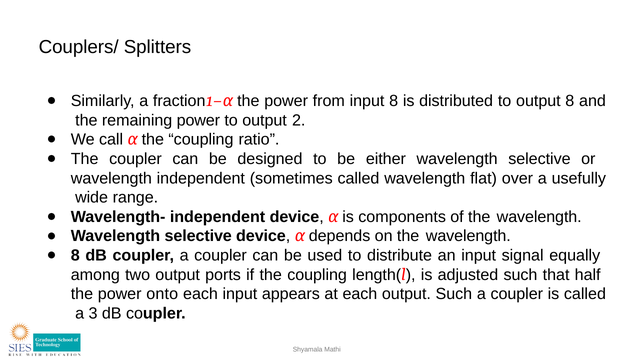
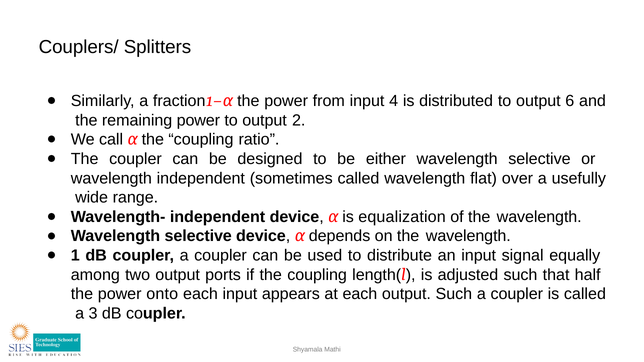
input 8: 8 -> 4 (394, 101)
output 8: 8 -> 6 (570, 101)
components: components -> equalization (402, 217)
8: 8 -> 1 (75, 256)
